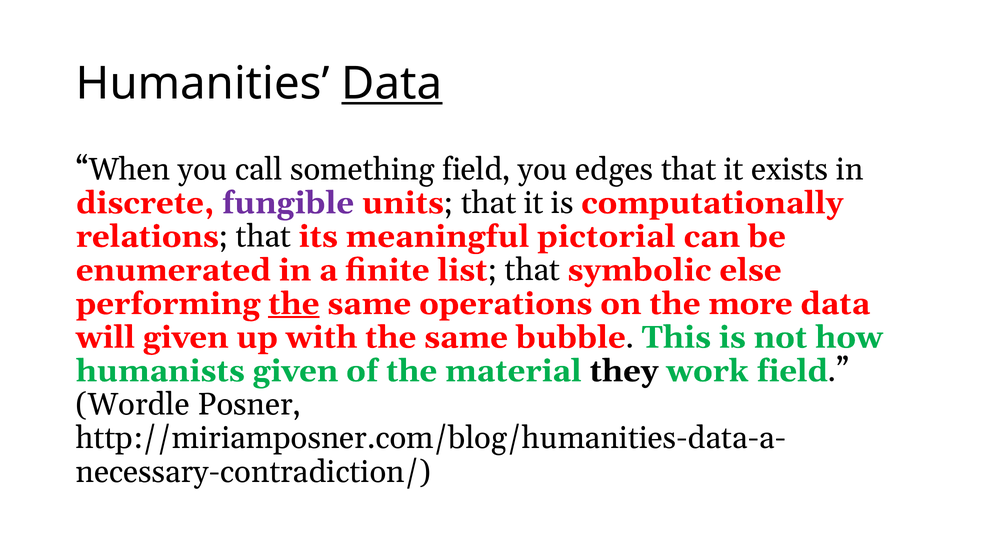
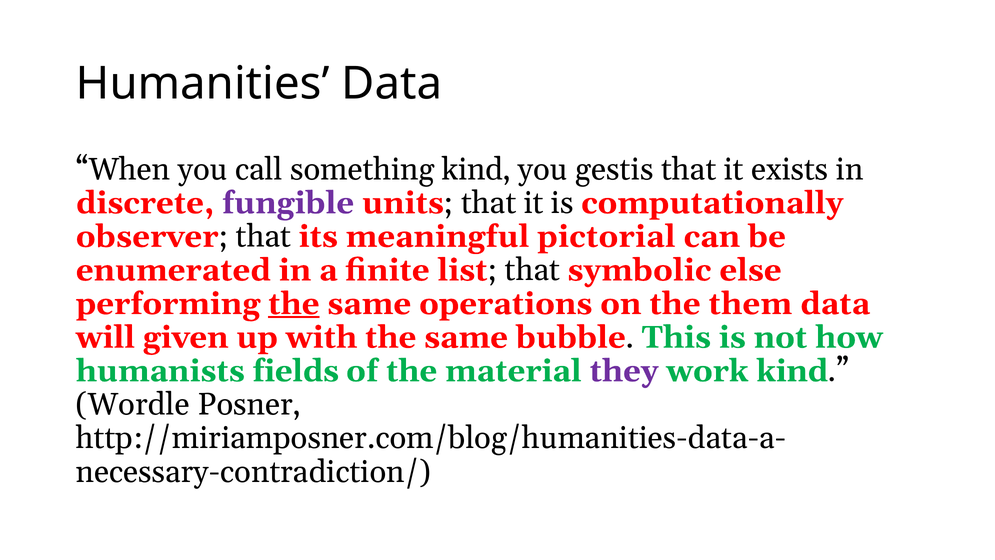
Data underline: present -> none (392, 84)
something field: field -> kind (476, 169)
edges: edges -> gestis (614, 169)
relations: relations -> observer (147, 236)
more: more -> them (750, 304)
humanists given: given -> fields (296, 371)
they colour: black -> purple (624, 371)
work field: field -> kind (792, 371)
